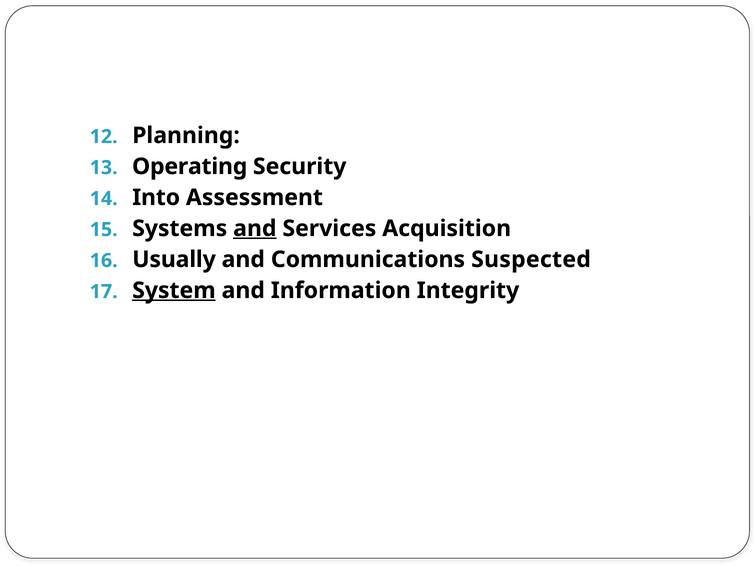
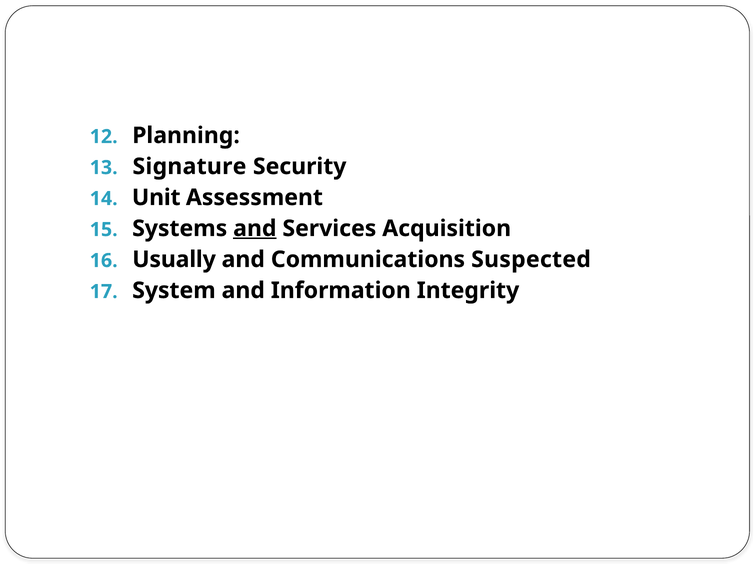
Operating: Operating -> Signature (189, 167)
Into: Into -> Unit (156, 198)
System underline: present -> none (174, 291)
